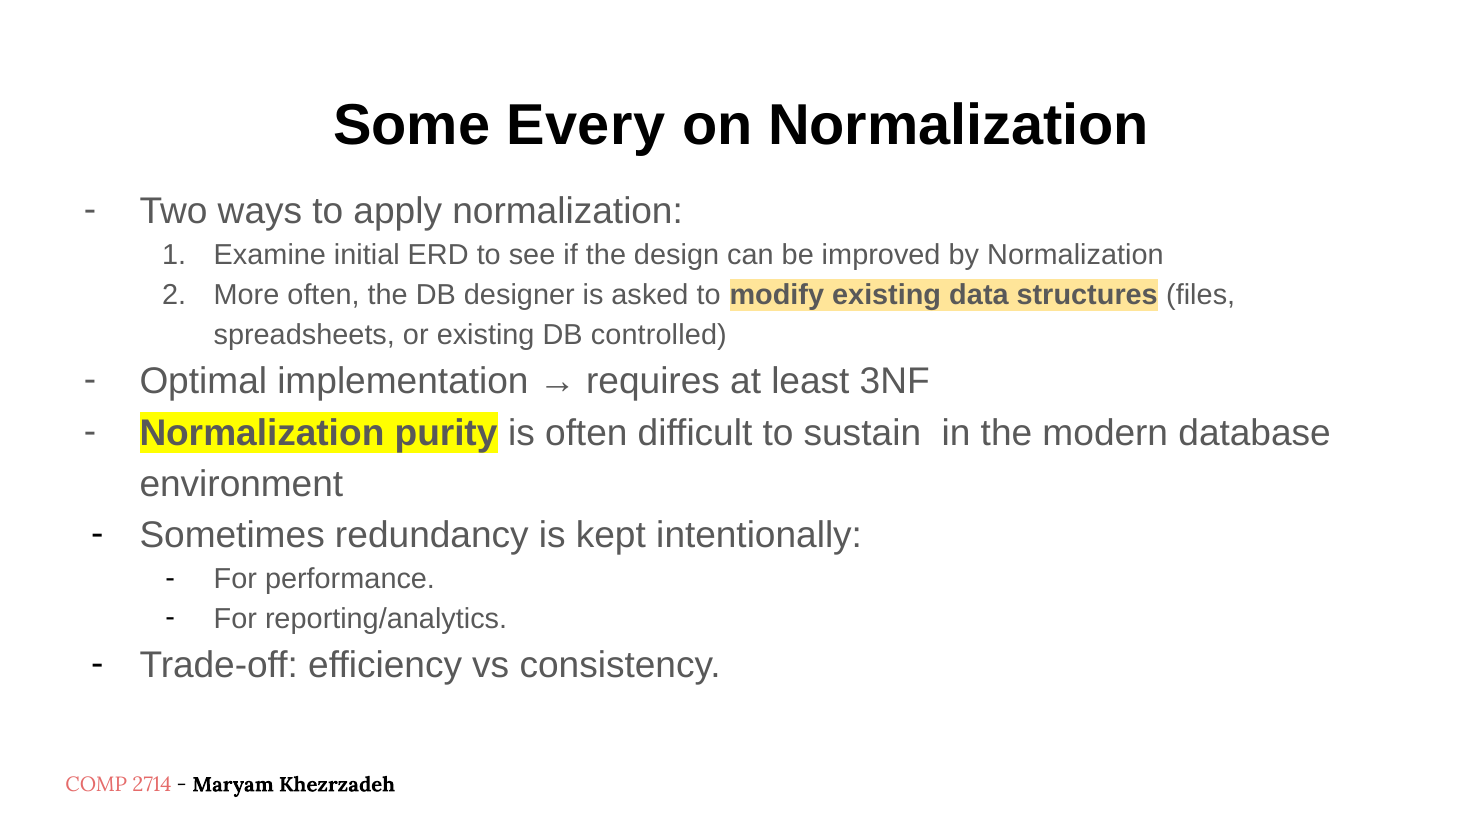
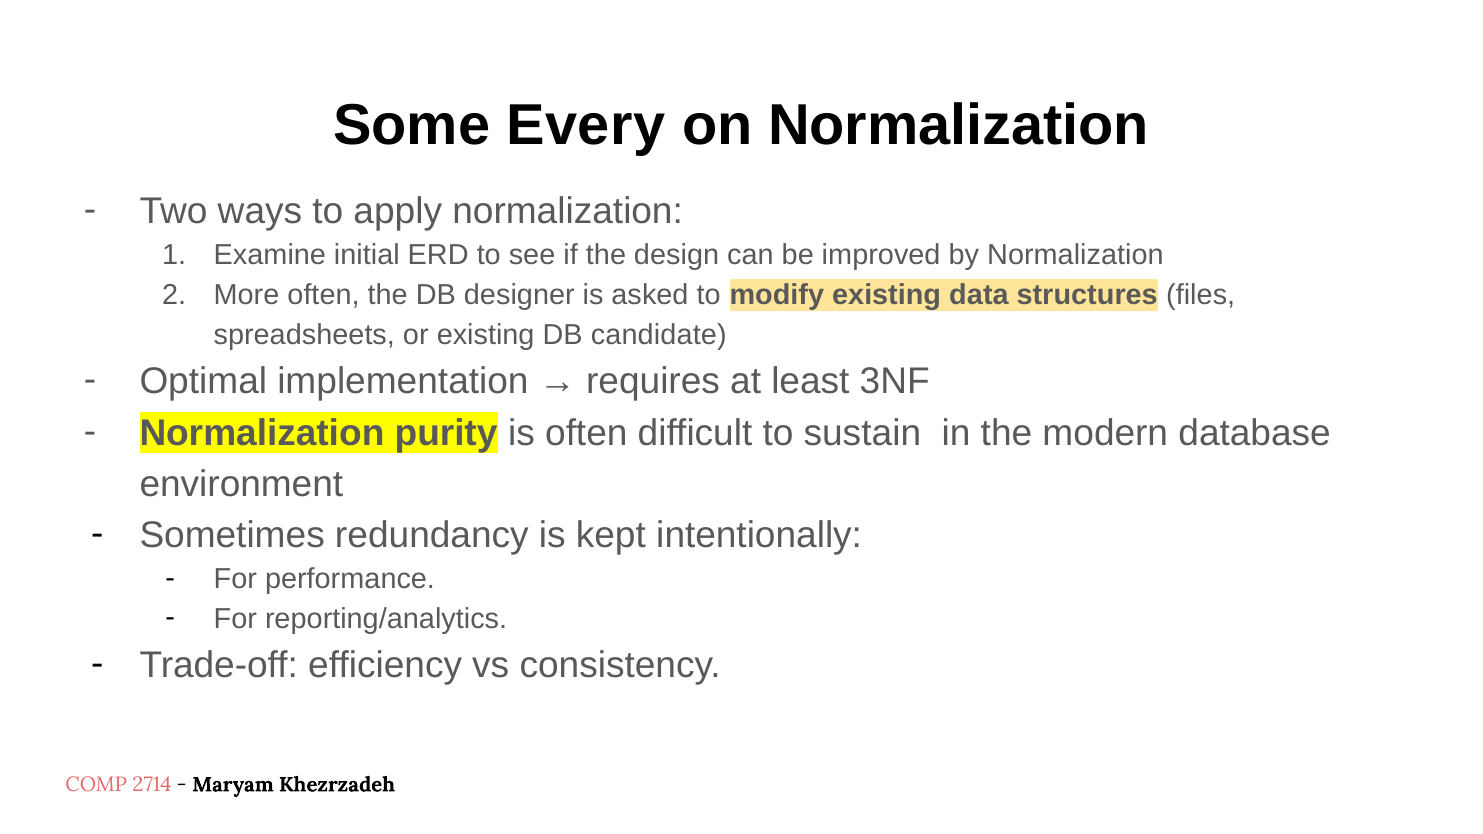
controlled: controlled -> candidate (659, 335)
